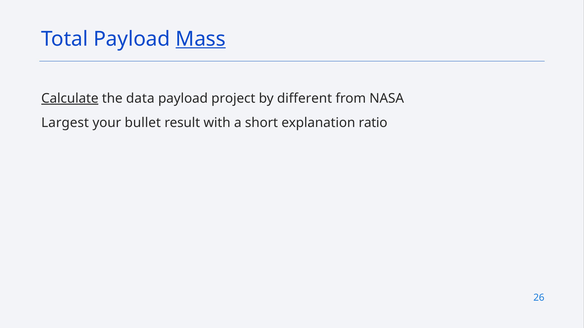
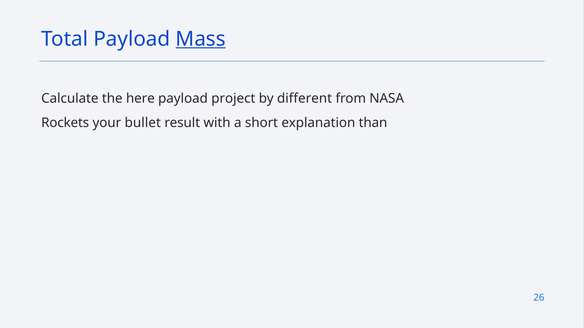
Calculate underline: present -> none (70, 99)
data: data -> here (140, 99)
Largest: Largest -> Rockets (65, 123)
ratio: ratio -> than (373, 123)
